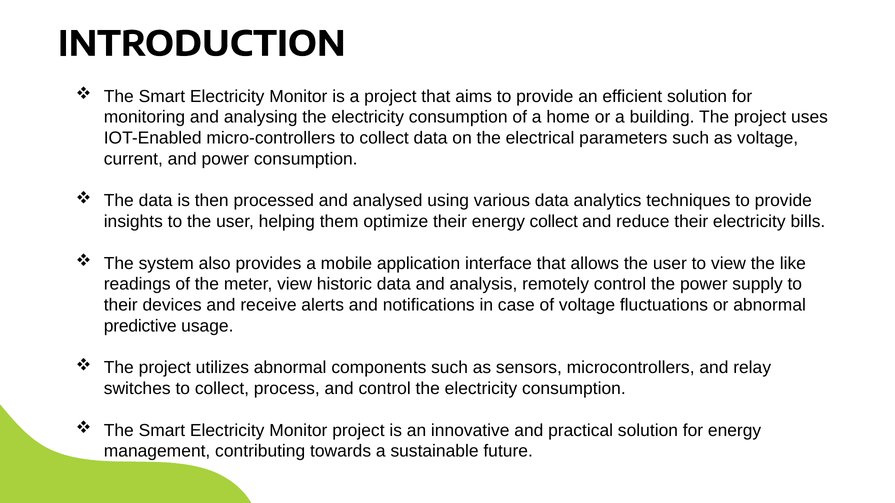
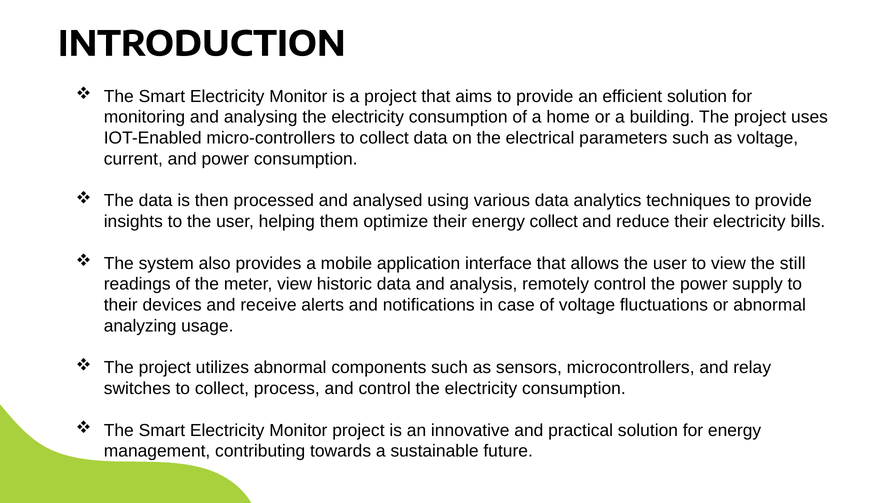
like: like -> still (793, 264)
predictive: predictive -> analyzing (140, 326)
